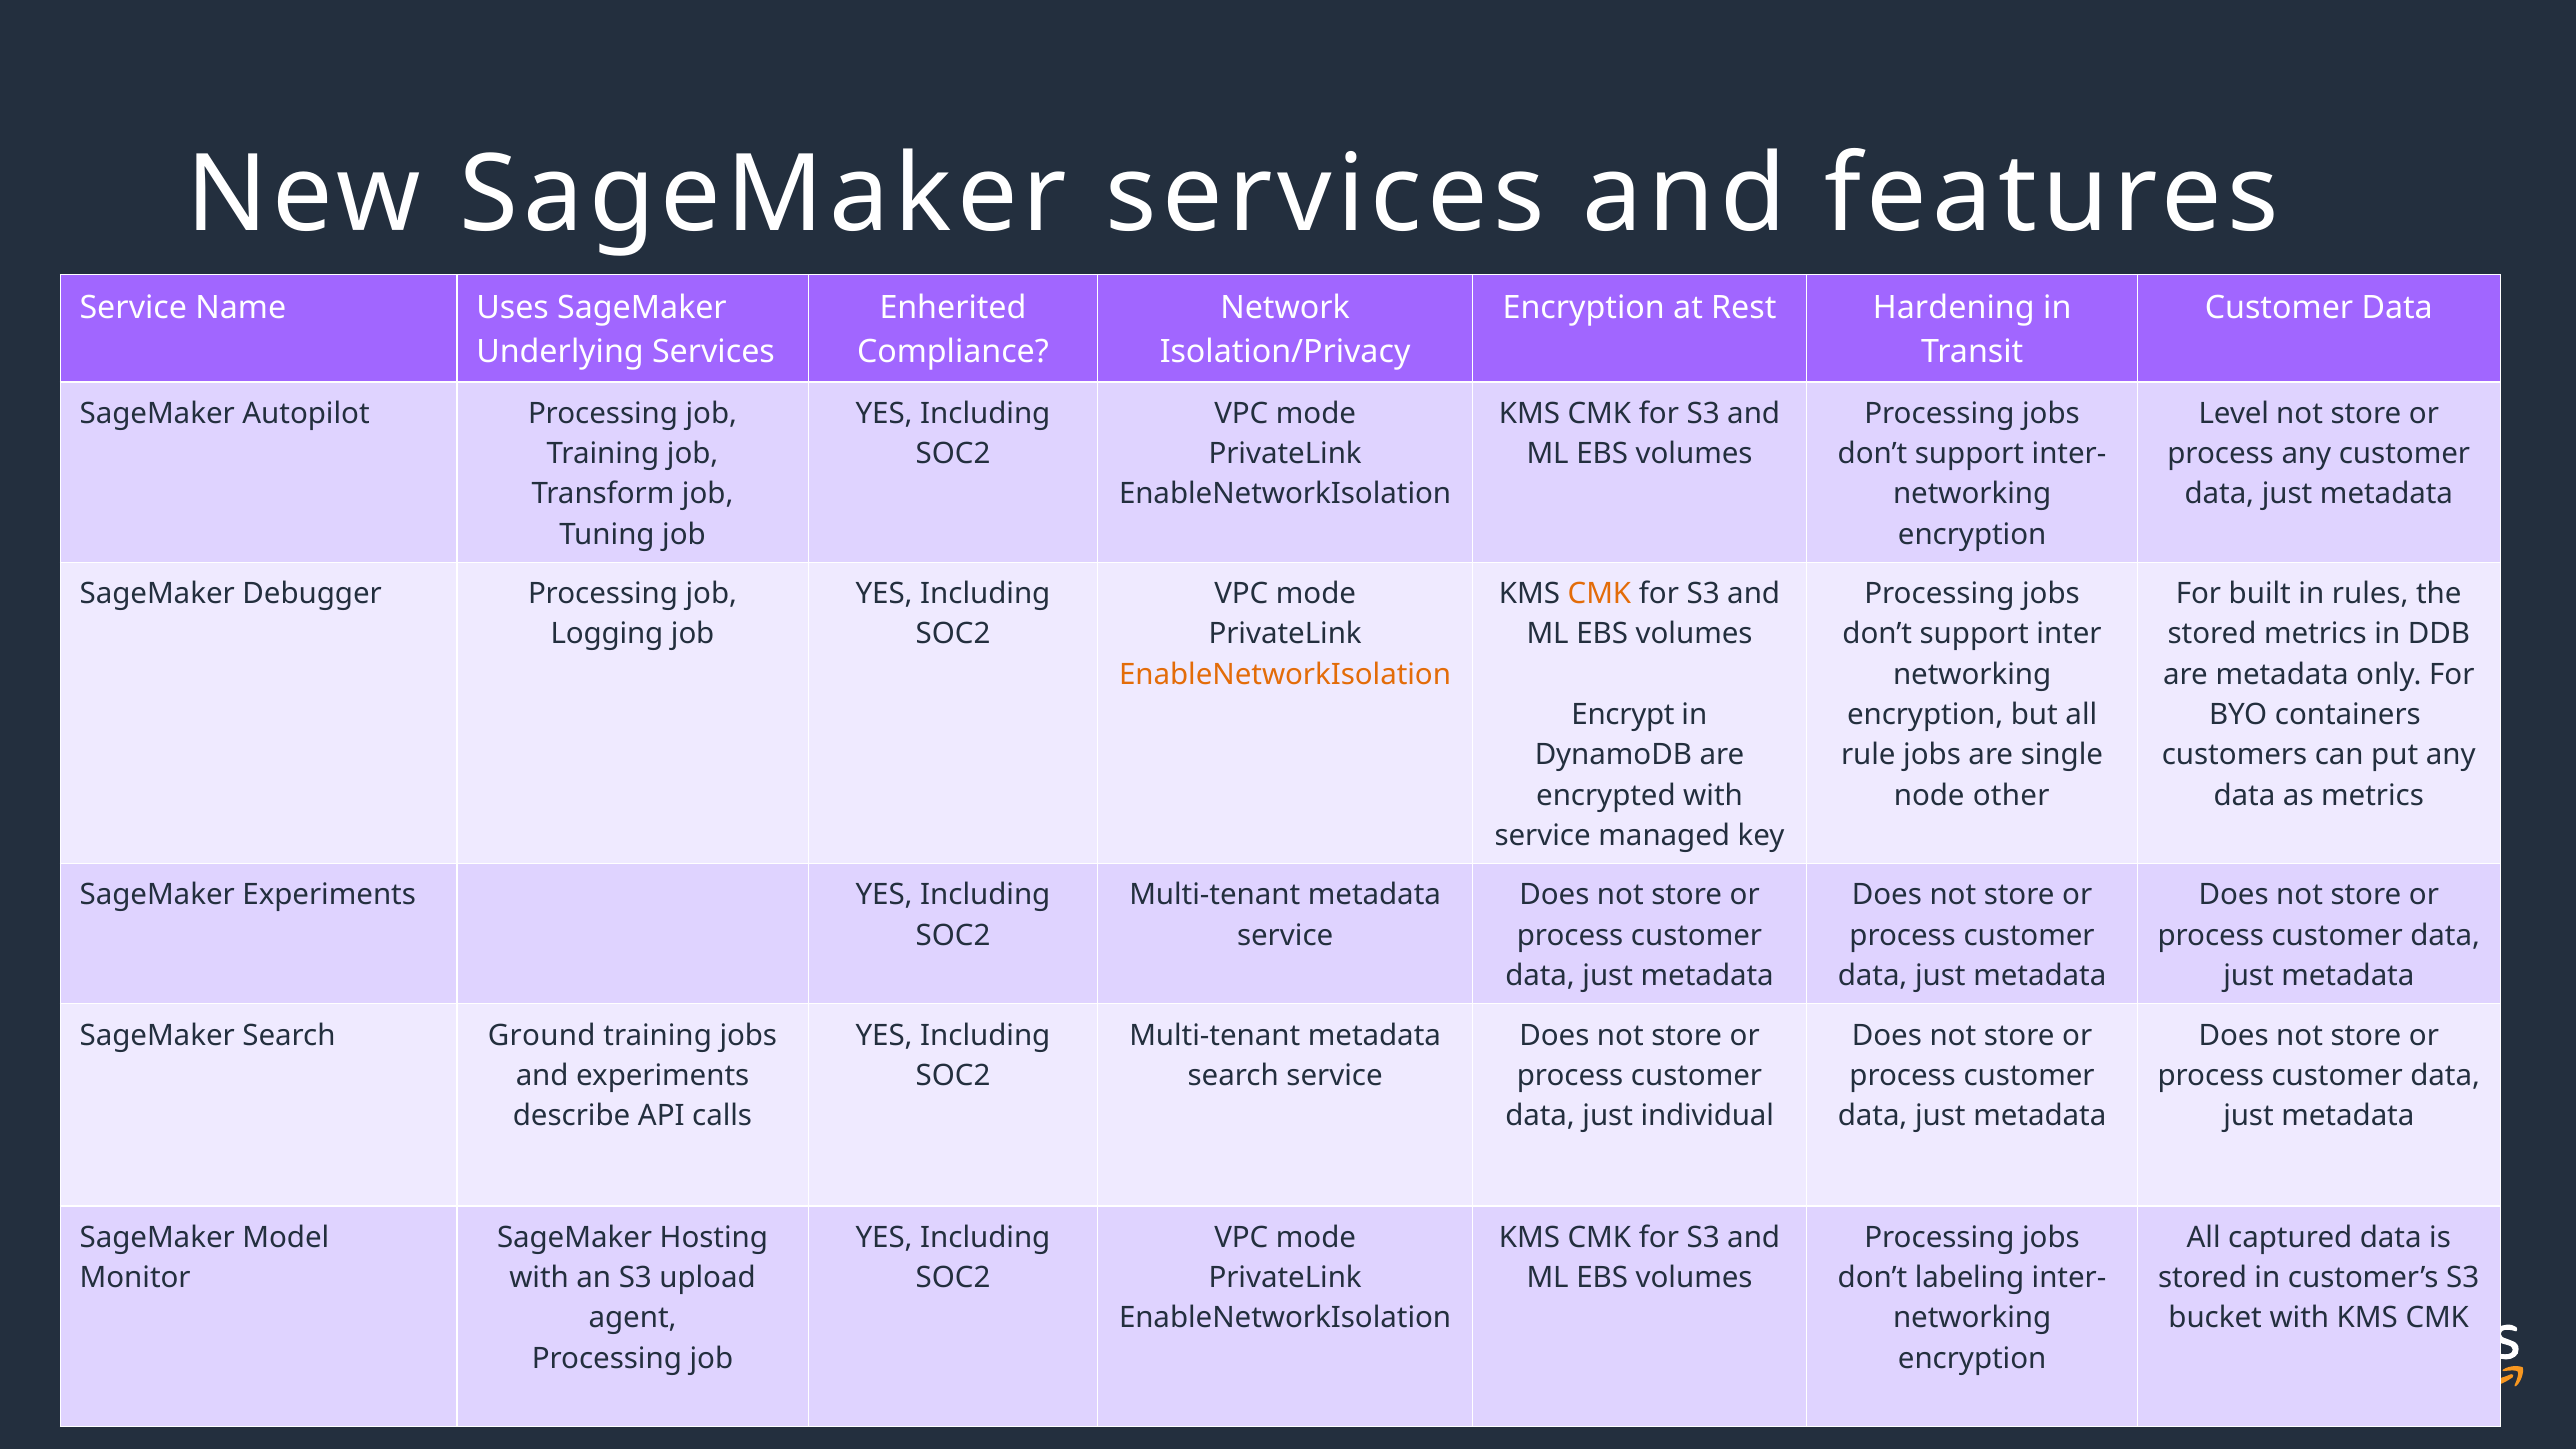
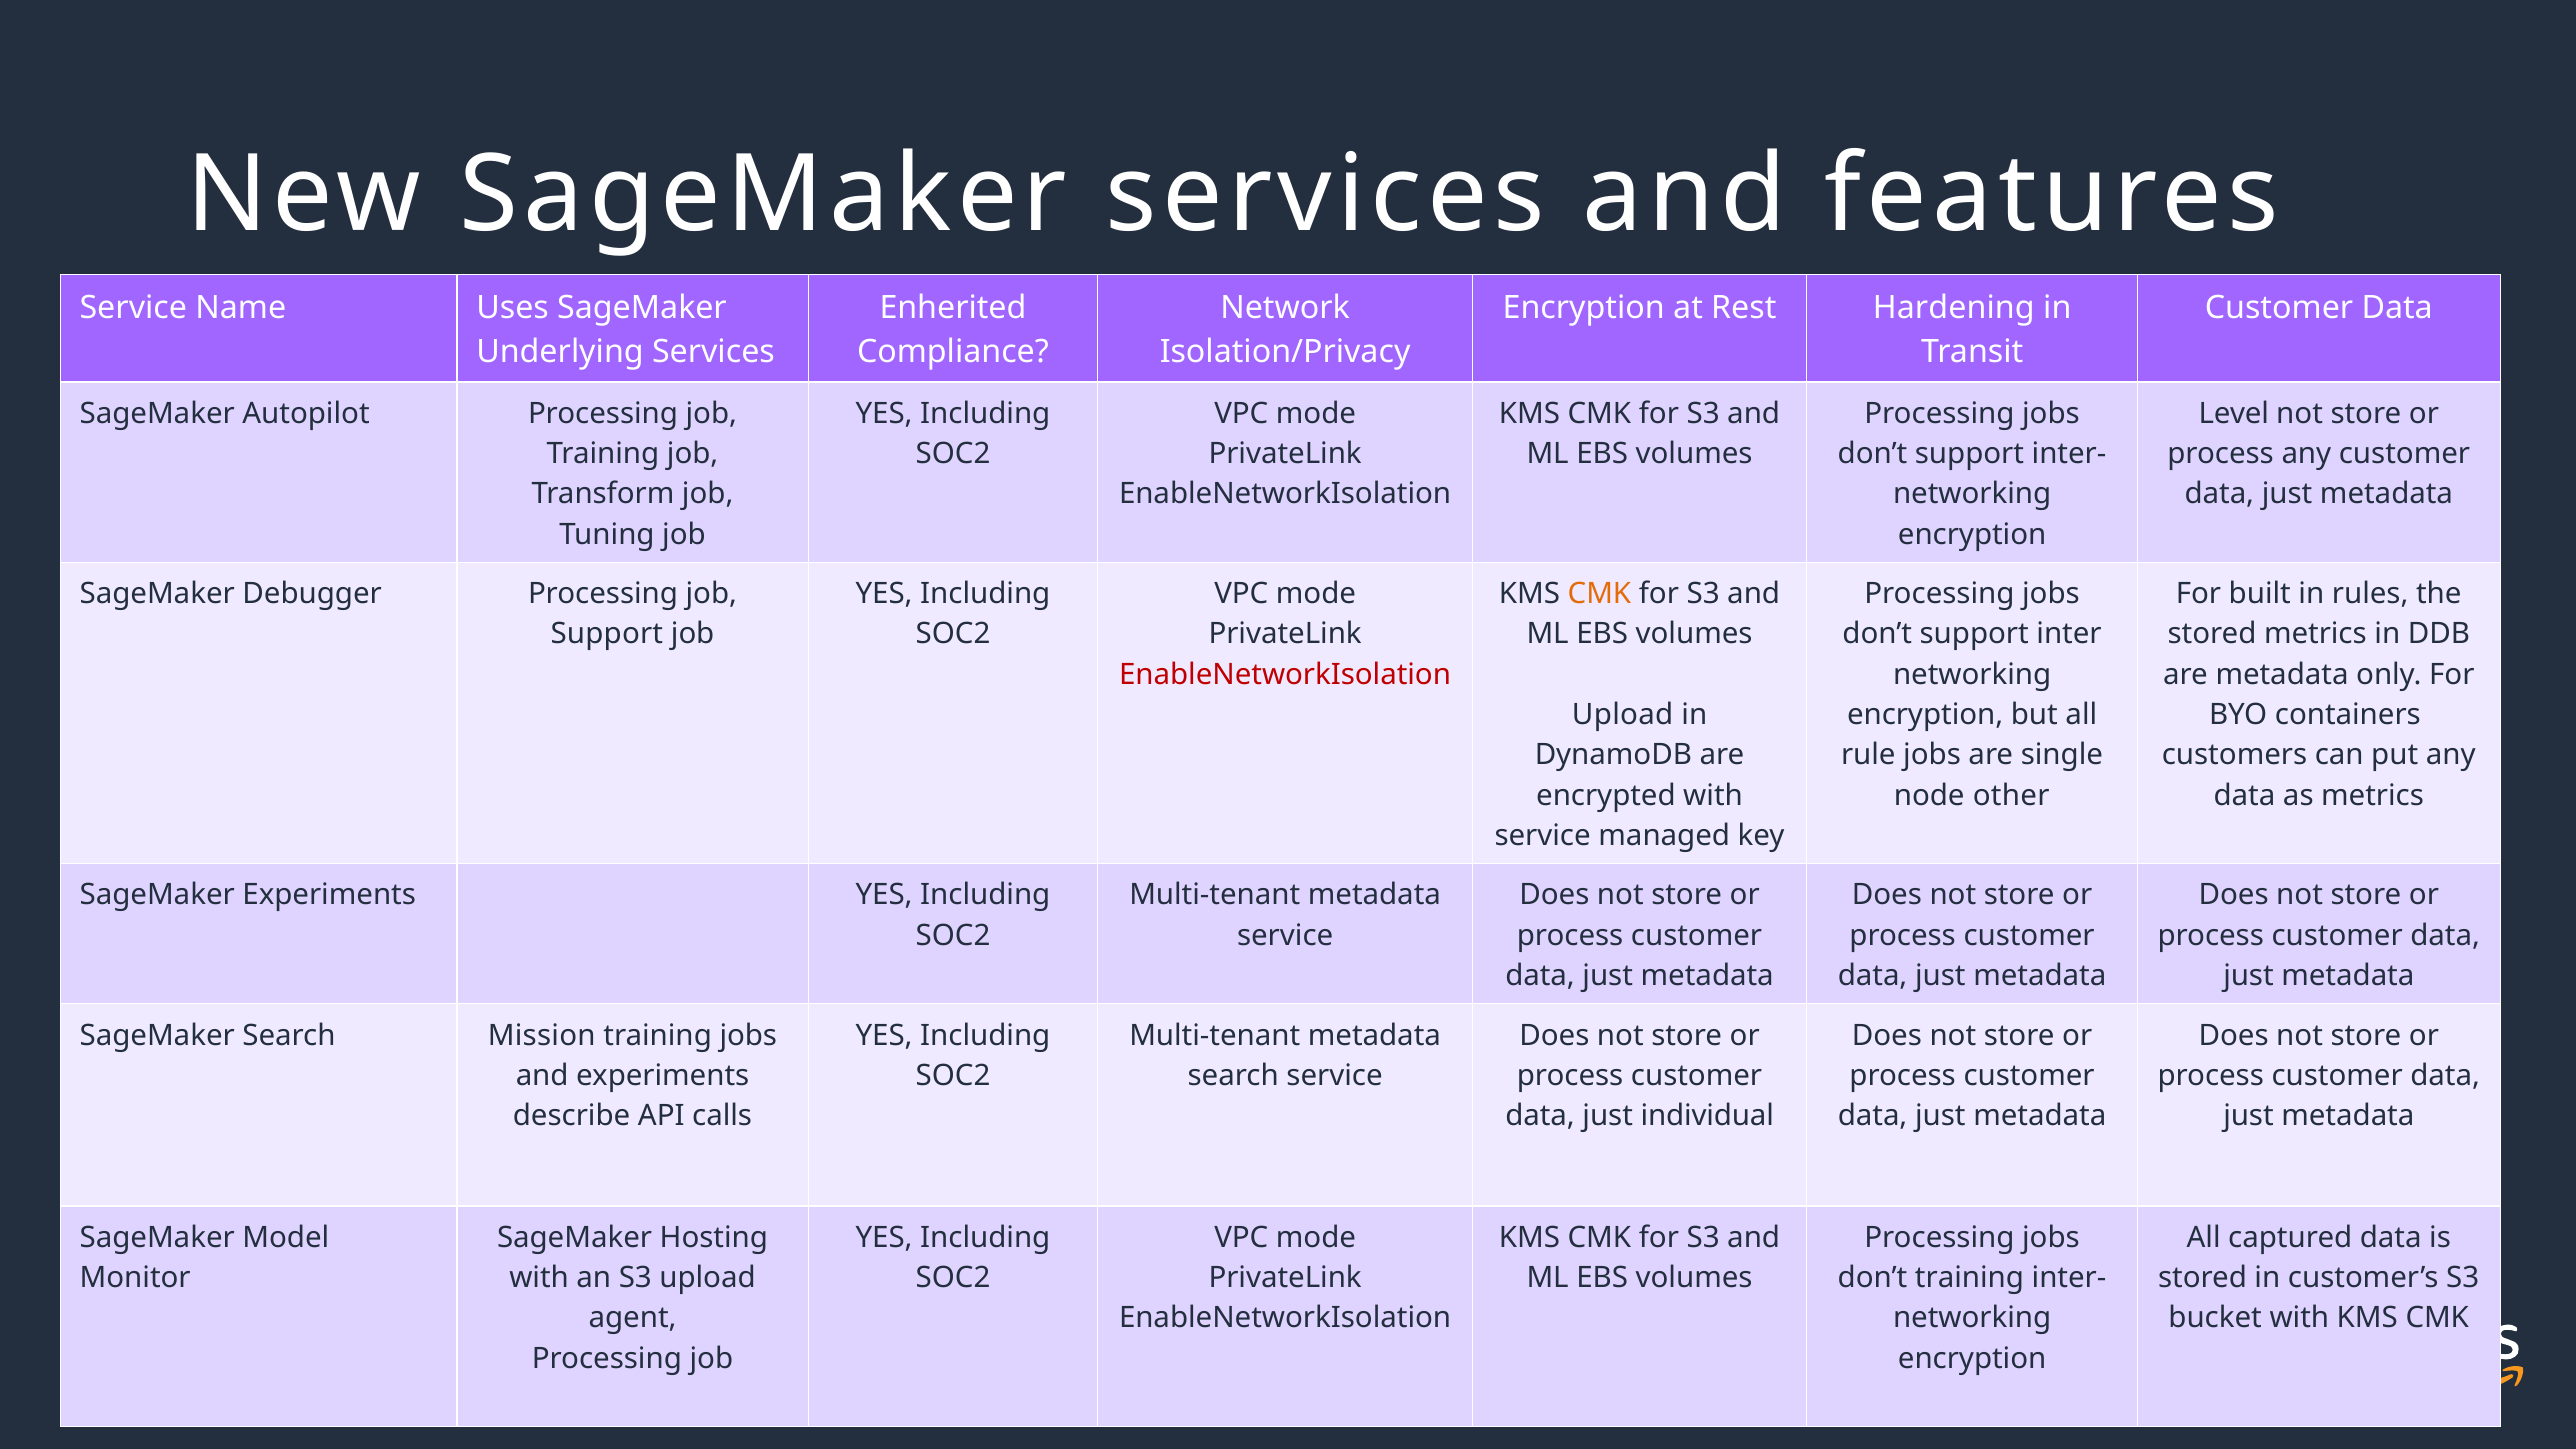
Logging: Logging -> Support (607, 634)
EnableNetworkIsolation colour: orange -> red (1285, 674)
Encrypt: Encrypt -> Upload (1623, 715)
Ground: Ground -> Mission (542, 1035)
don’t labeling: labeling -> training (1970, 1278)
